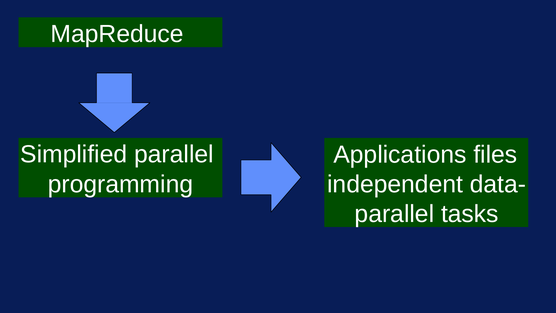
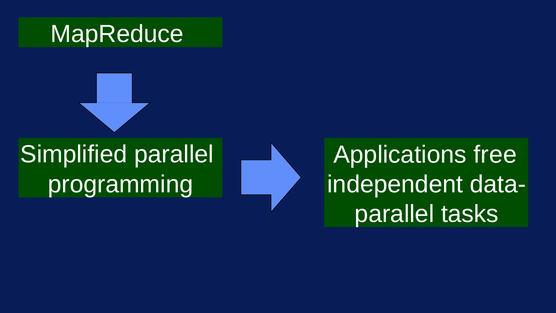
files: files -> free (495, 154)
